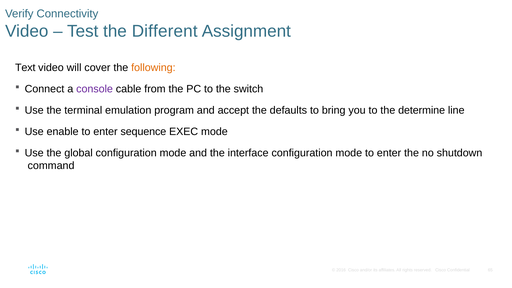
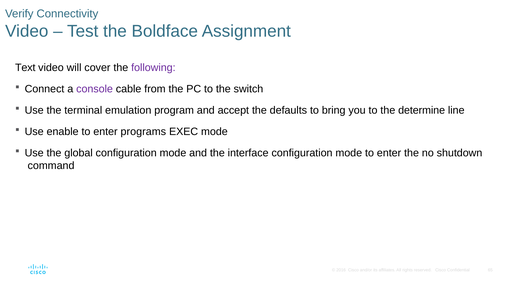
Different: Different -> Boldface (165, 31)
following colour: orange -> purple (153, 68)
sequence: sequence -> programs (143, 132)
